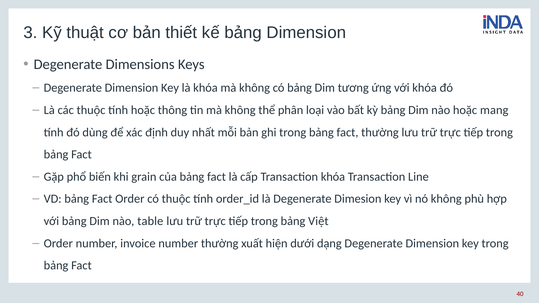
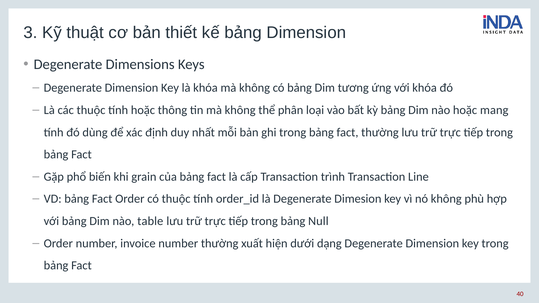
Transaction khóa: khóa -> trình (333, 177)
Việt: Việt -> Null (318, 221)
